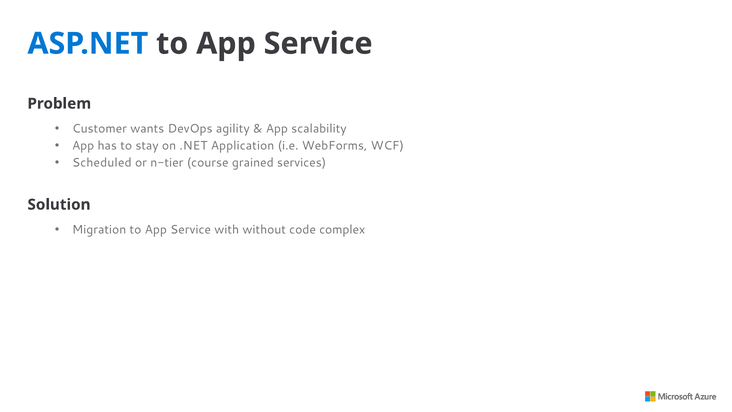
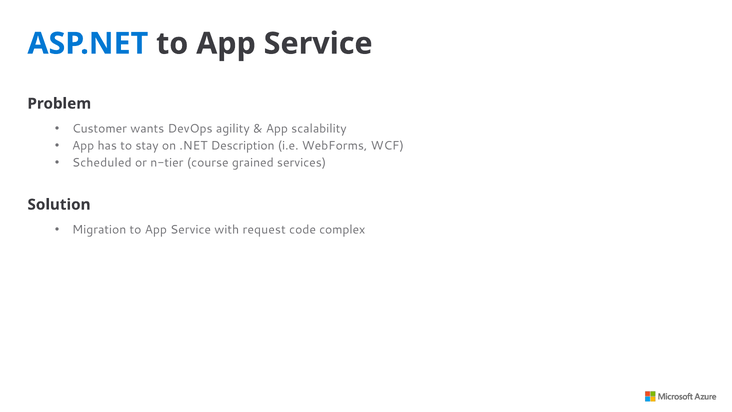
Application: Application -> Description (243, 146)
without: without -> request (264, 230)
